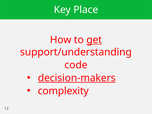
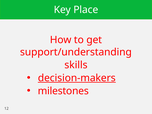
get underline: present -> none (94, 40)
code: code -> skills (76, 65)
complexity: complexity -> milestones (63, 91)
